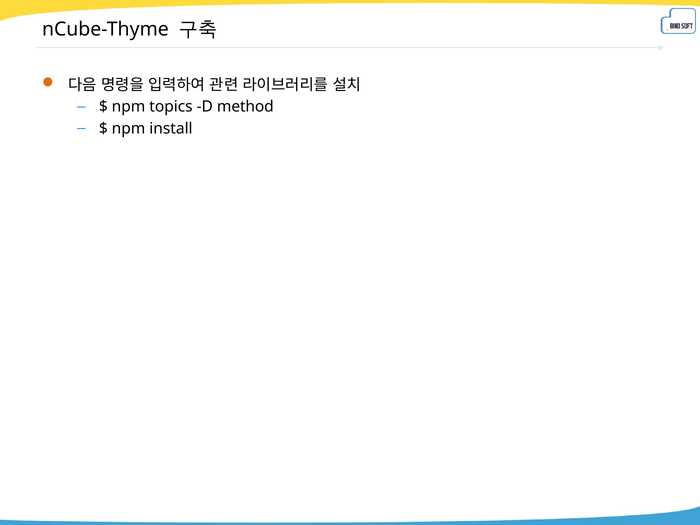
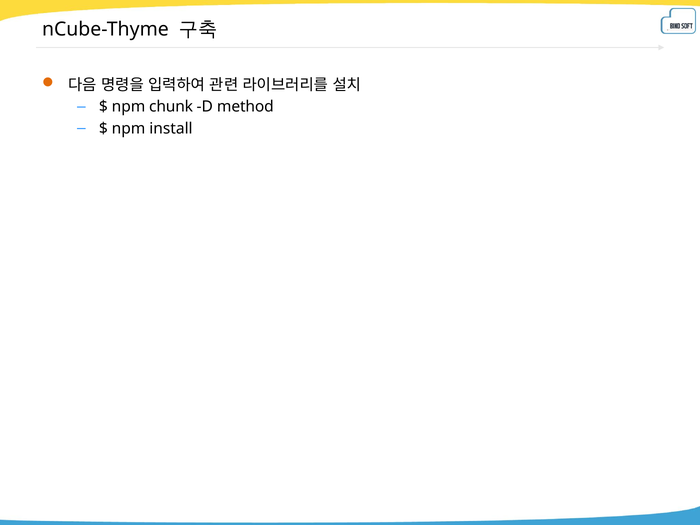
topics: topics -> chunk (171, 107)
